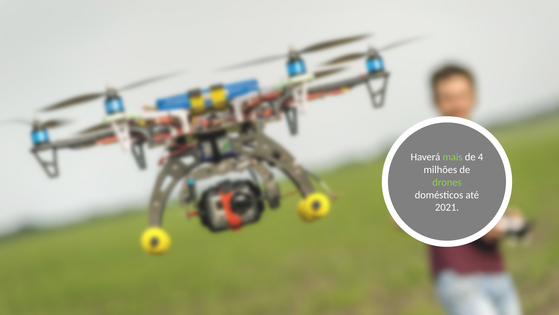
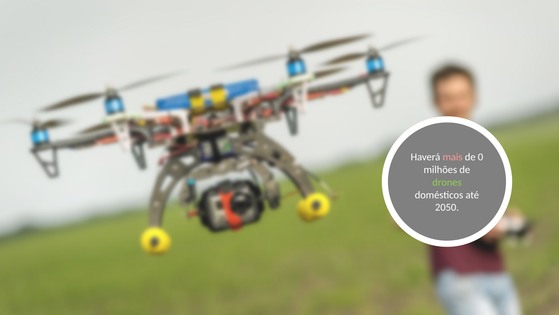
mais colour: light green -> pink (453, 157)
4: 4 -> 0 (481, 157)
2021: 2021 -> 2050 (447, 207)
